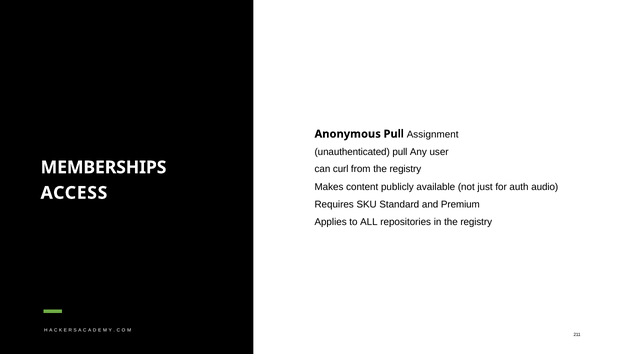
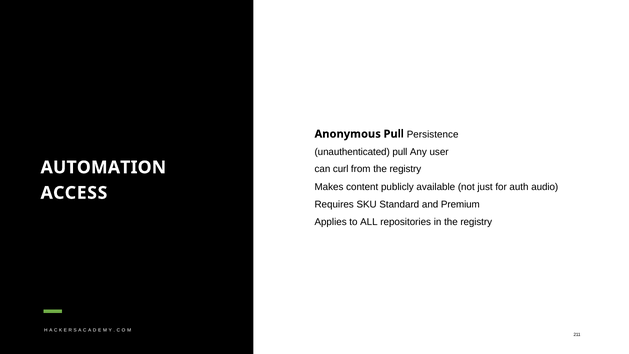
Assignment: Assignment -> Persistence (433, 134)
MEMBERSHIPS: MEMBERSHIPS -> AUTOMATION (103, 167)
